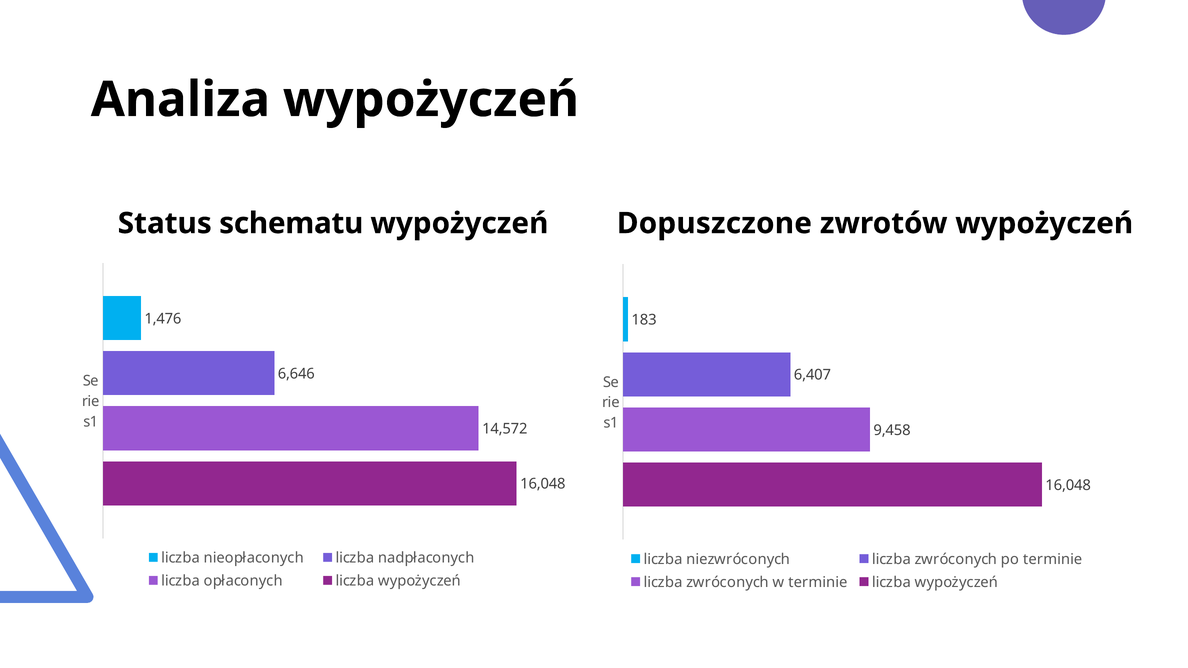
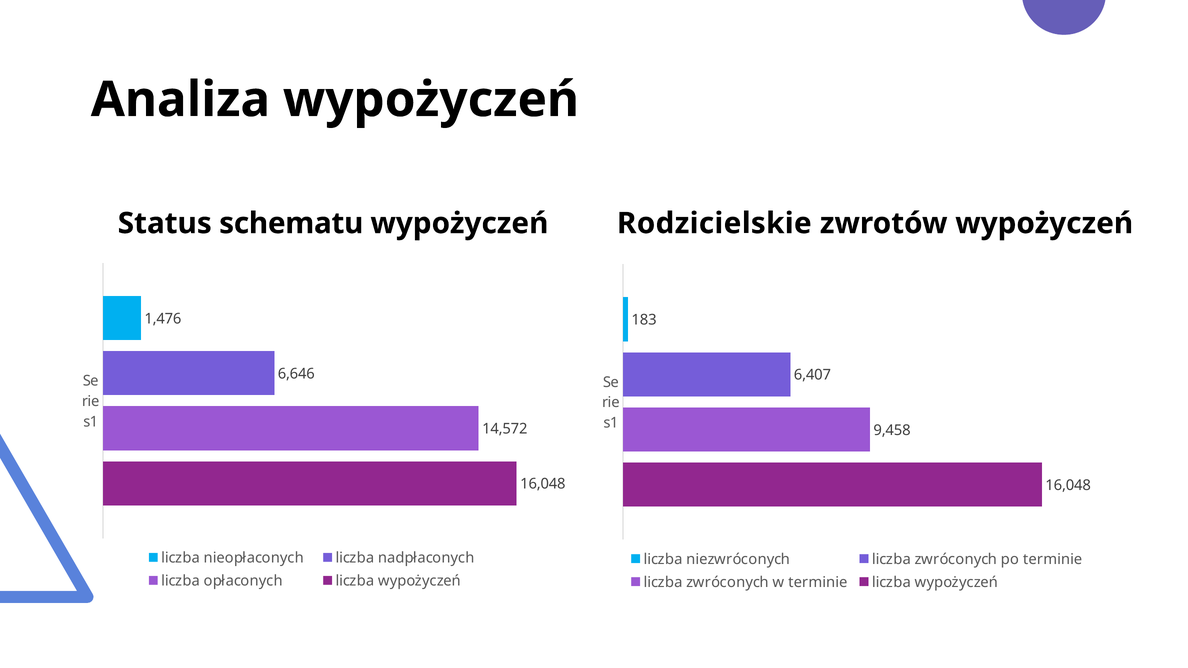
Dopuszczone: Dopuszczone -> Rodzicielskie (714, 223)
